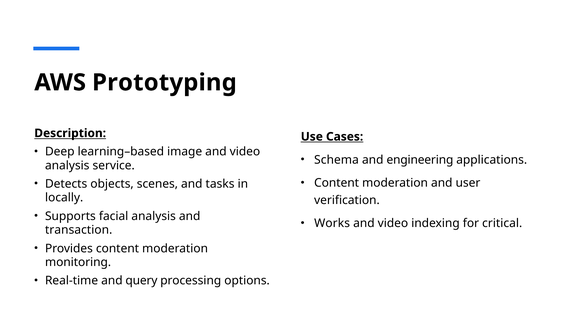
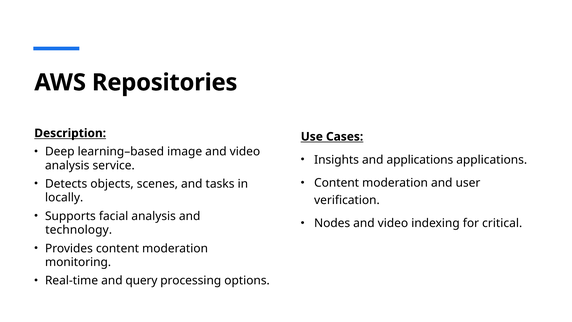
Prototyping: Prototyping -> Repositories (165, 82)
Schema: Schema -> Insights (337, 160)
and engineering: engineering -> applications (420, 160)
Works: Works -> Nodes (332, 223)
transaction: transaction -> technology (79, 230)
